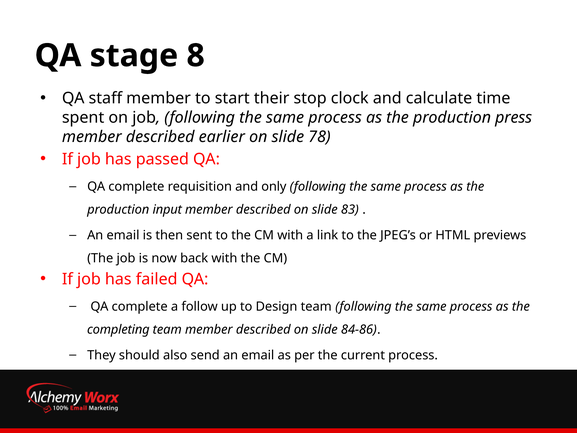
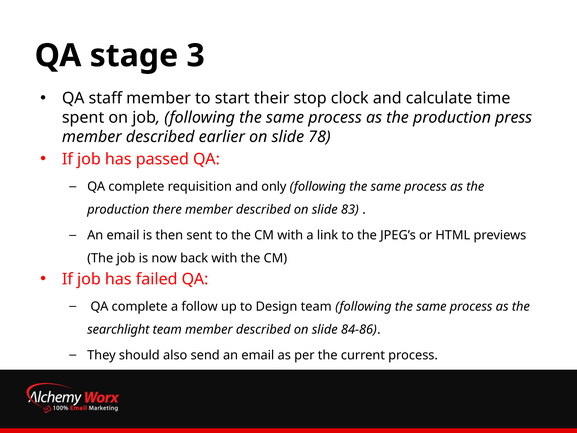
8: 8 -> 3 (196, 56)
input: input -> there (167, 210)
completing: completing -> searchlight (118, 329)
